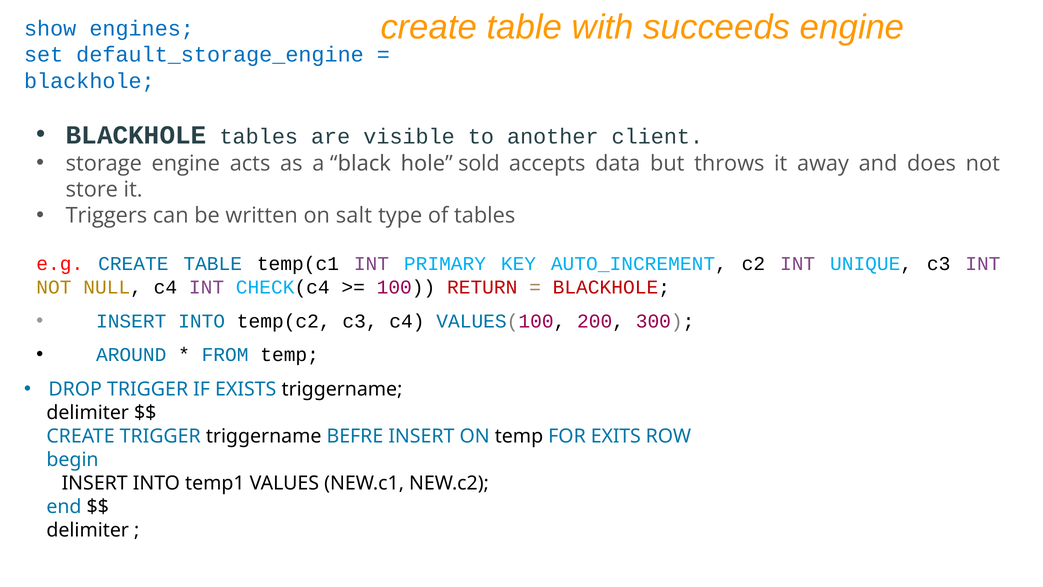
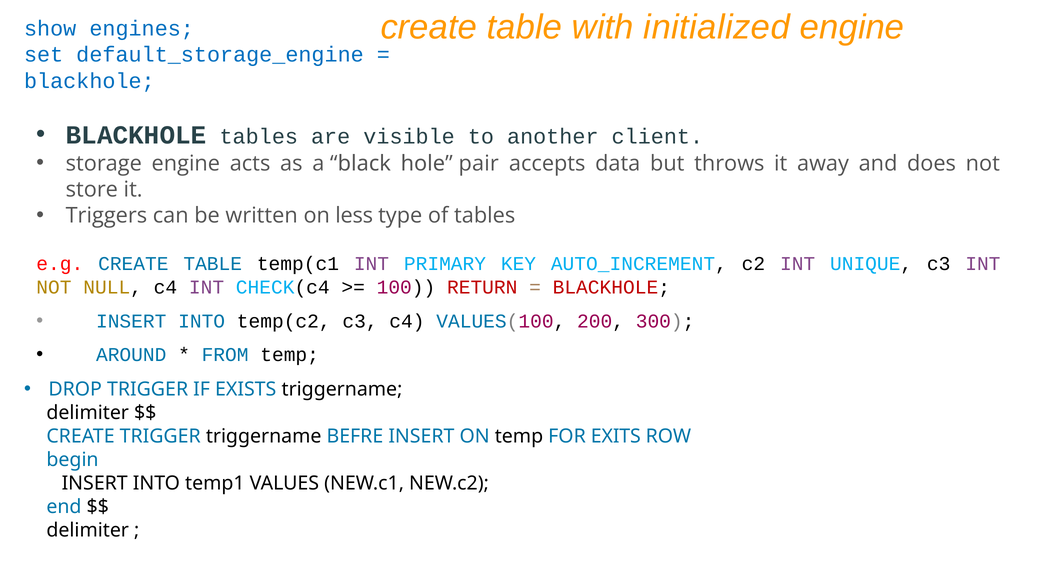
succeeds: succeeds -> initialized (717, 27)
sold: sold -> pair (479, 163)
salt: salt -> less (354, 216)
